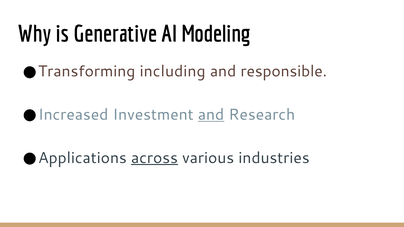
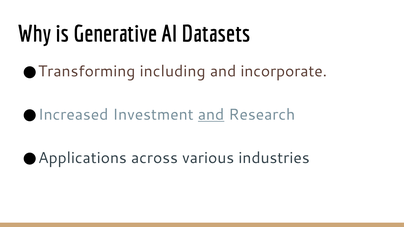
Modeling: Modeling -> Datasets (216, 34)
responsible: responsible -> incorporate (284, 71)
across underline: present -> none (154, 158)
